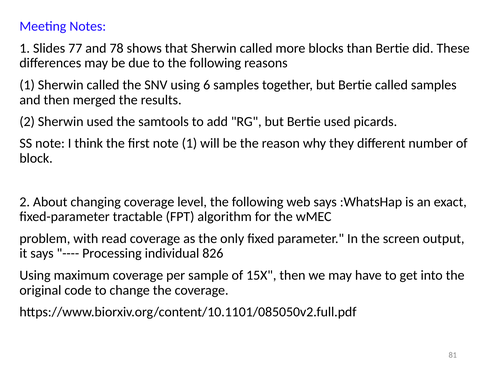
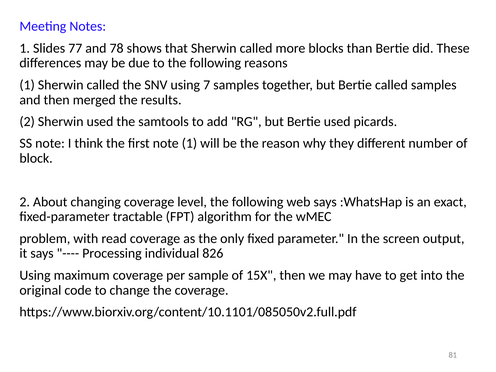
6: 6 -> 7 (207, 85)
